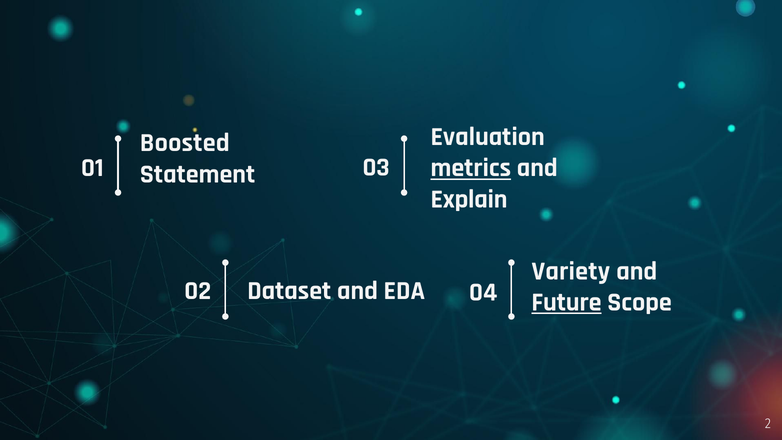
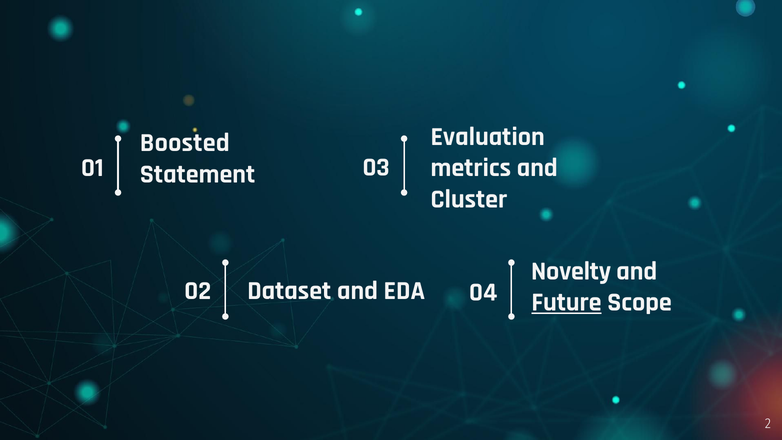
metrics underline: present -> none (471, 168)
Explain: Explain -> Cluster (469, 199)
Variety: Variety -> Novelty (571, 271)
